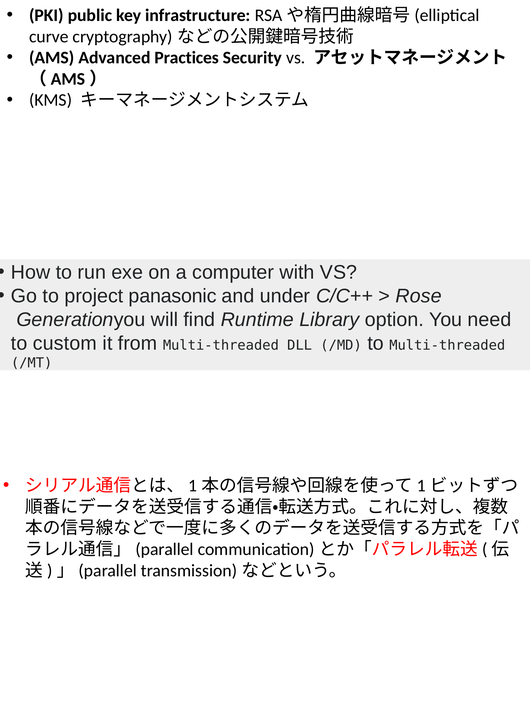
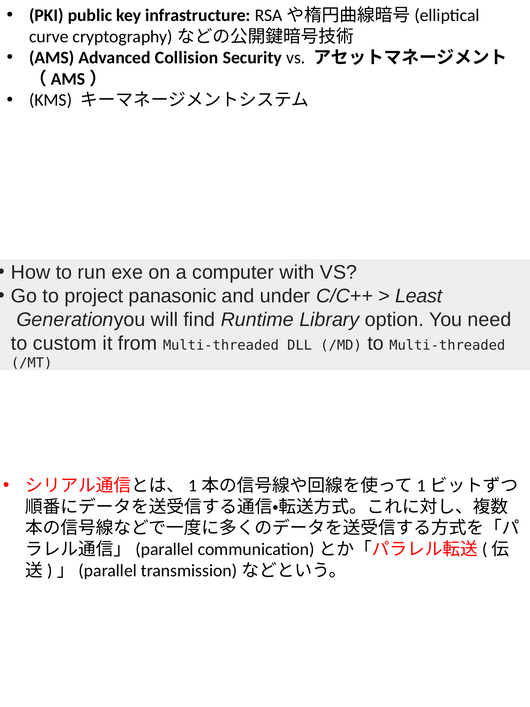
Practices: Practices -> Collision (187, 58)
Rose: Rose -> Least (419, 296)
